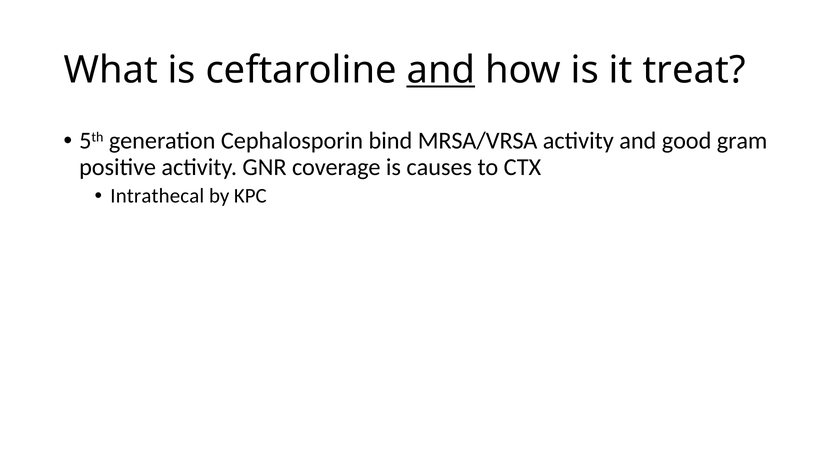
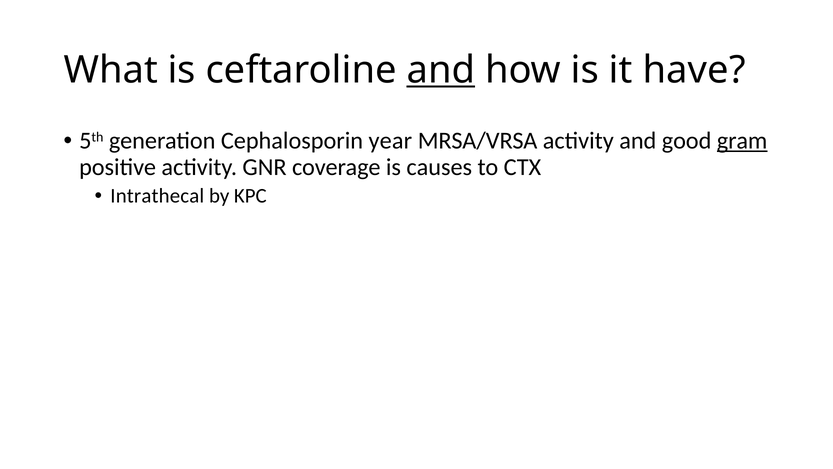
treat: treat -> have (694, 70)
bind: bind -> year (390, 141)
gram underline: none -> present (742, 141)
